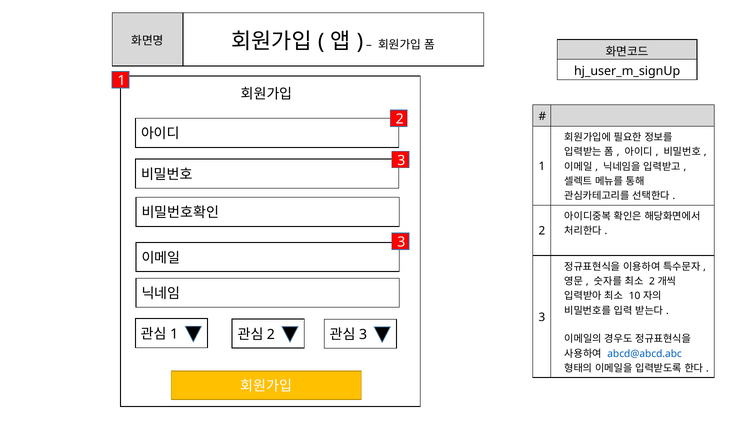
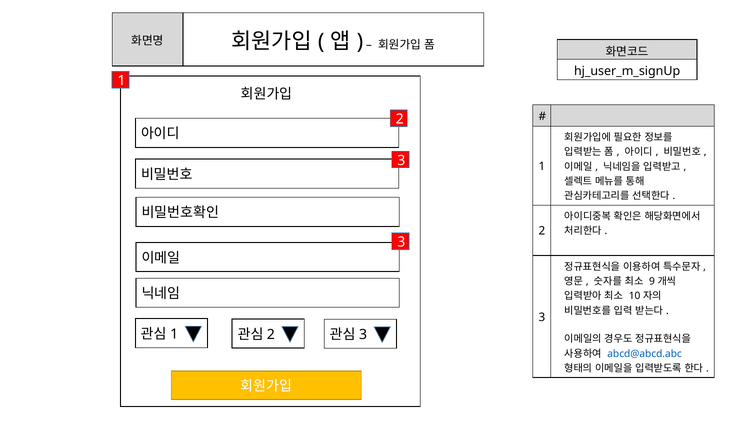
2: 2 -> 9 (652, 282)
